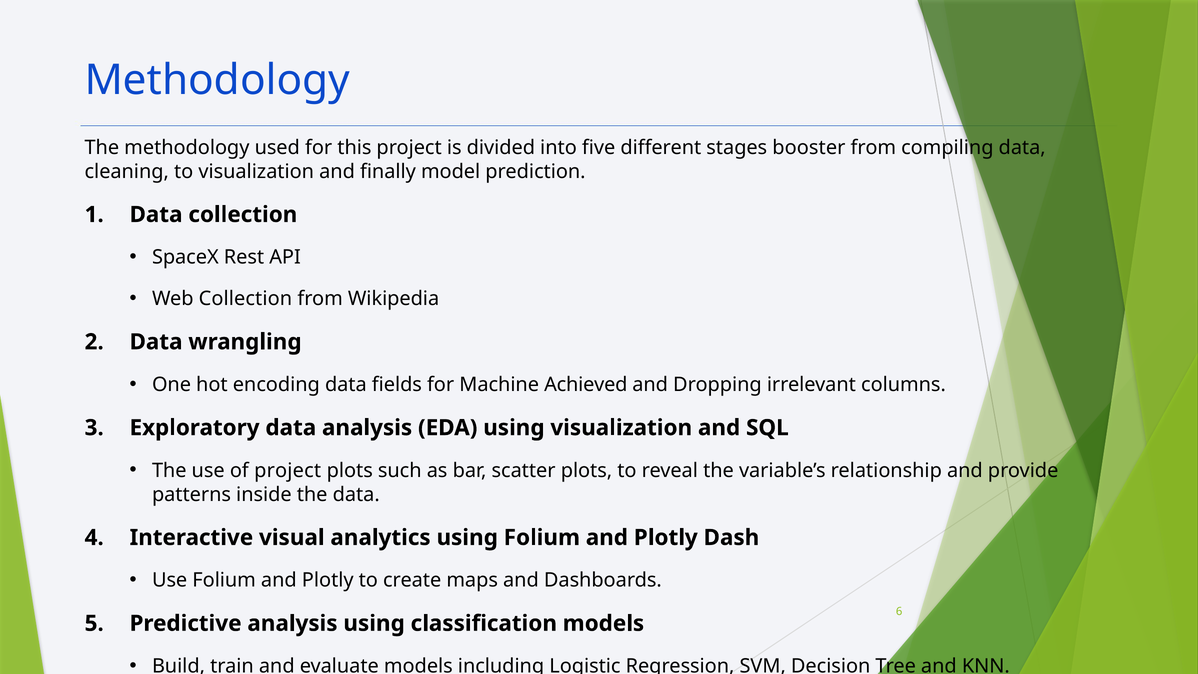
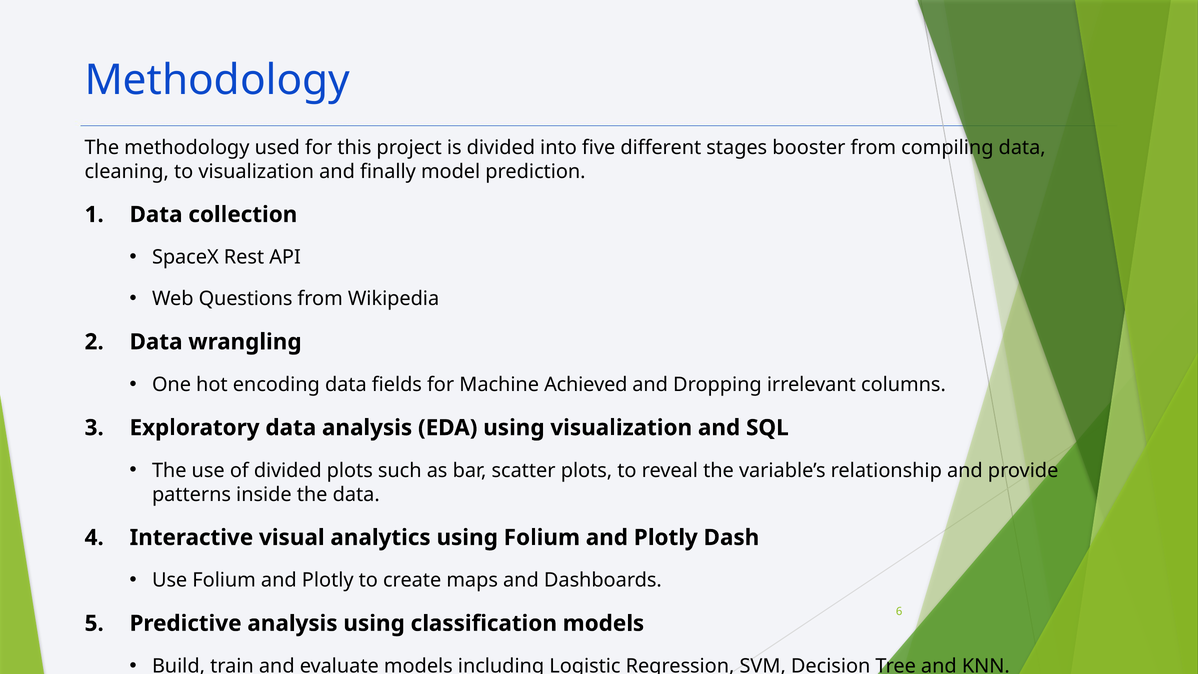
Web Collection: Collection -> Questions (246, 299)
of project: project -> divided (288, 470)
